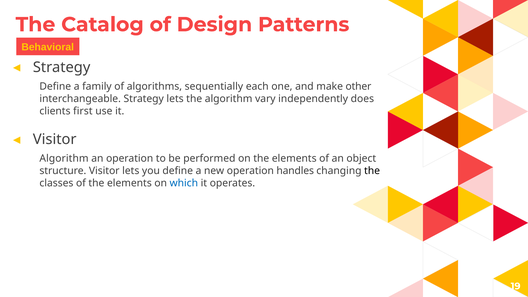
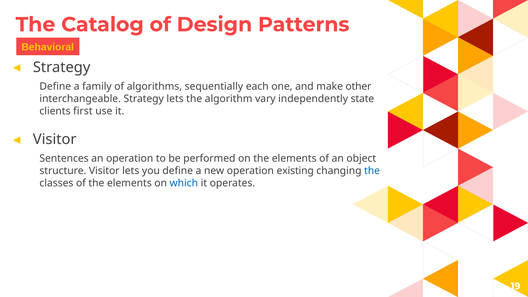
does: does -> state (362, 99)
Algorithm: Algorithm -> Sentences (64, 159)
handles: handles -> existing (295, 171)
the colour: black -> blue (372, 171)
